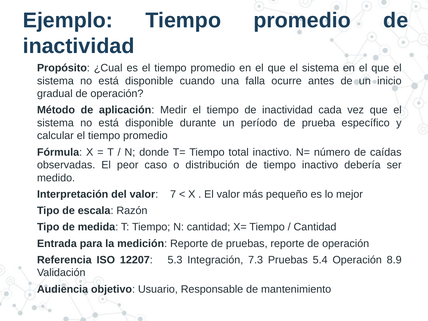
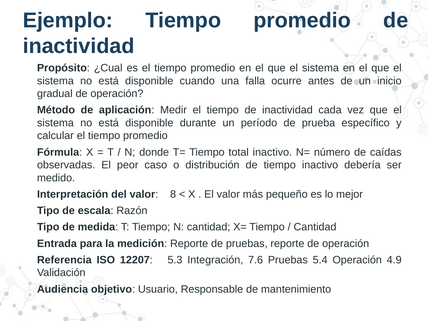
7: 7 -> 8 (173, 194)
7.3: 7.3 -> 7.6 (256, 260)
8.9: 8.9 -> 4.9 (394, 260)
